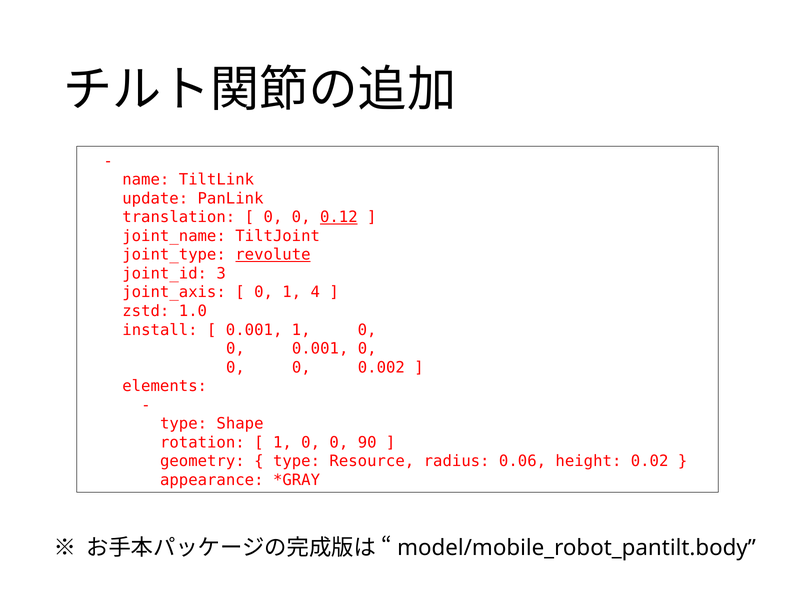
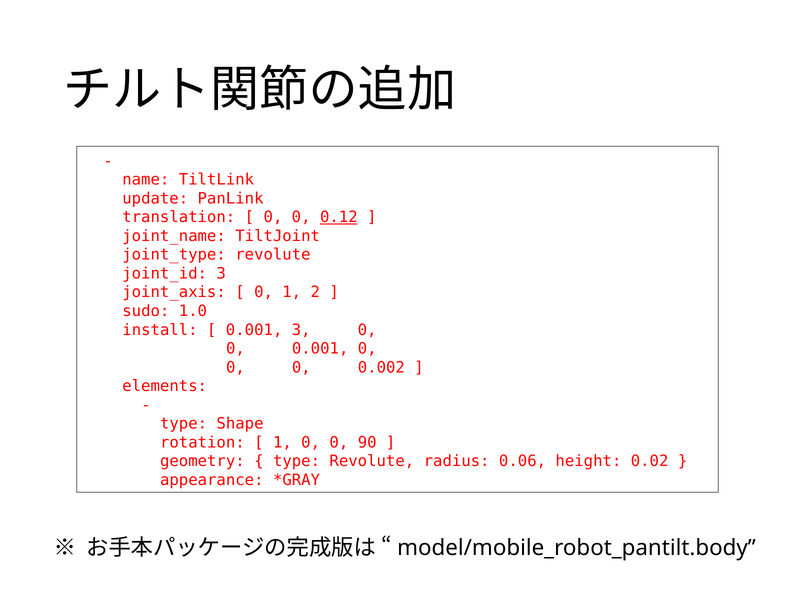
revolute underline: present -> none (273, 254)
4: 4 -> 2 (315, 292)
zstd: zstd -> sudo (146, 311)
0.001 1: 1 -> 3 (301, 329)
type Resource: Resource -> Revolute (372, 461)
